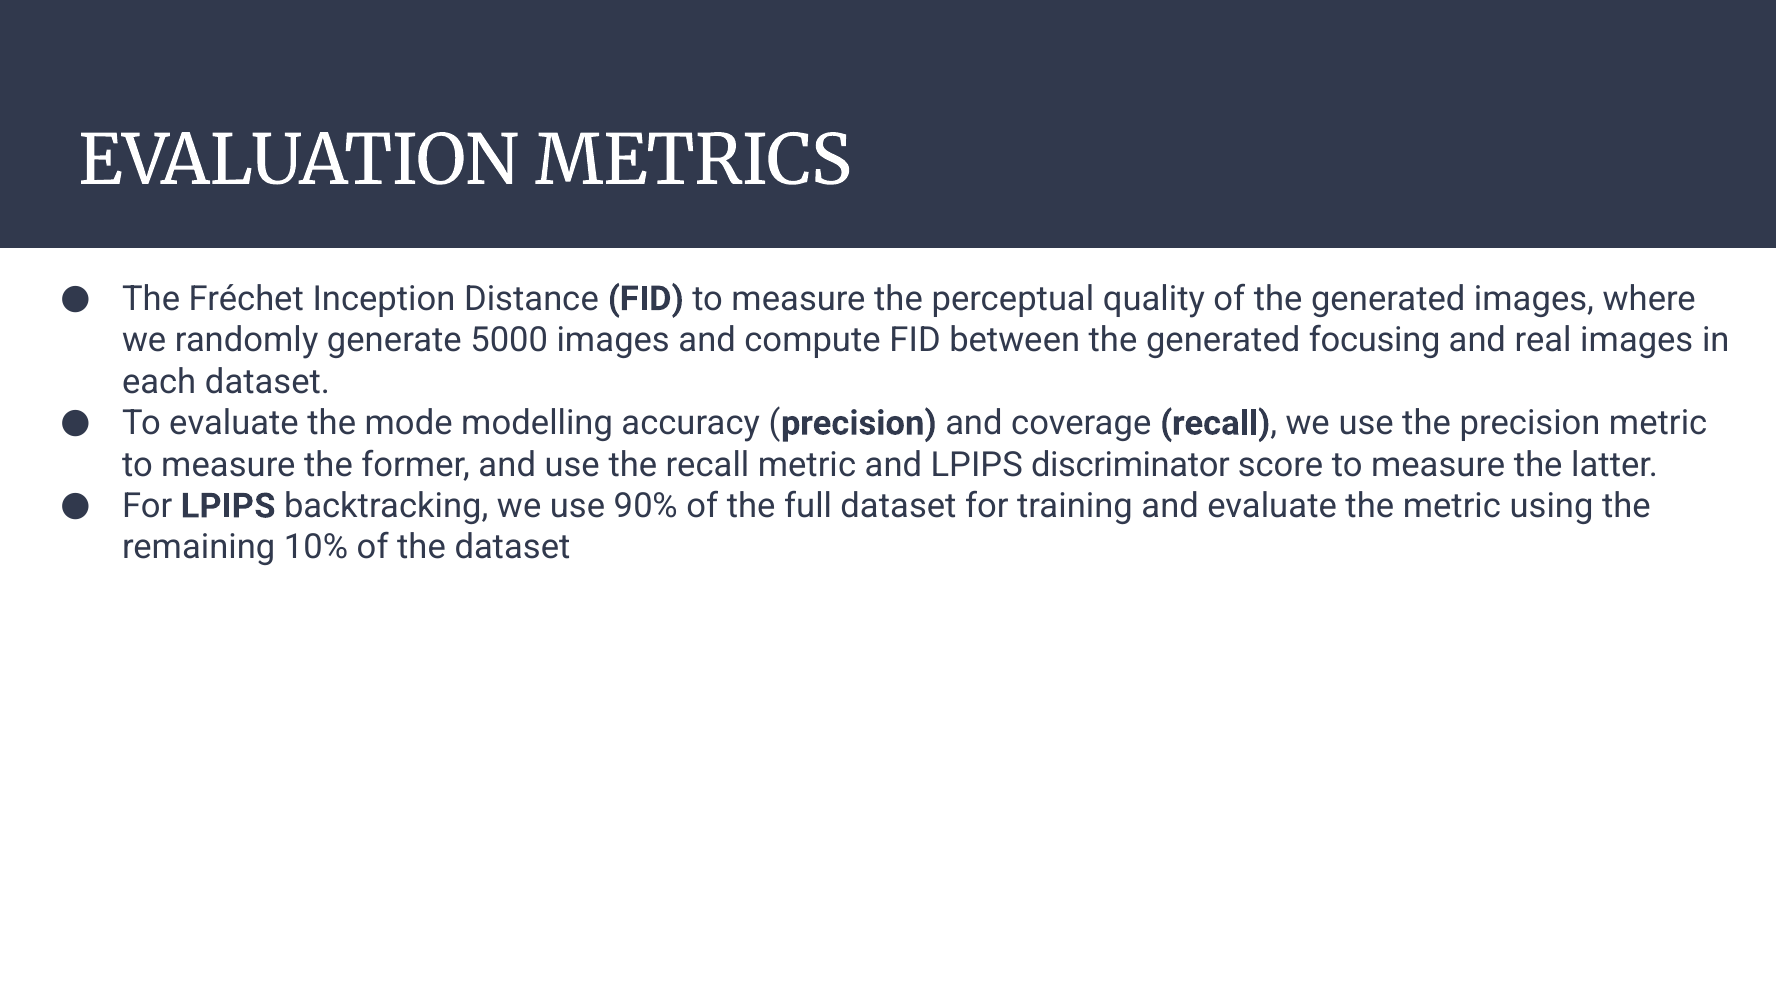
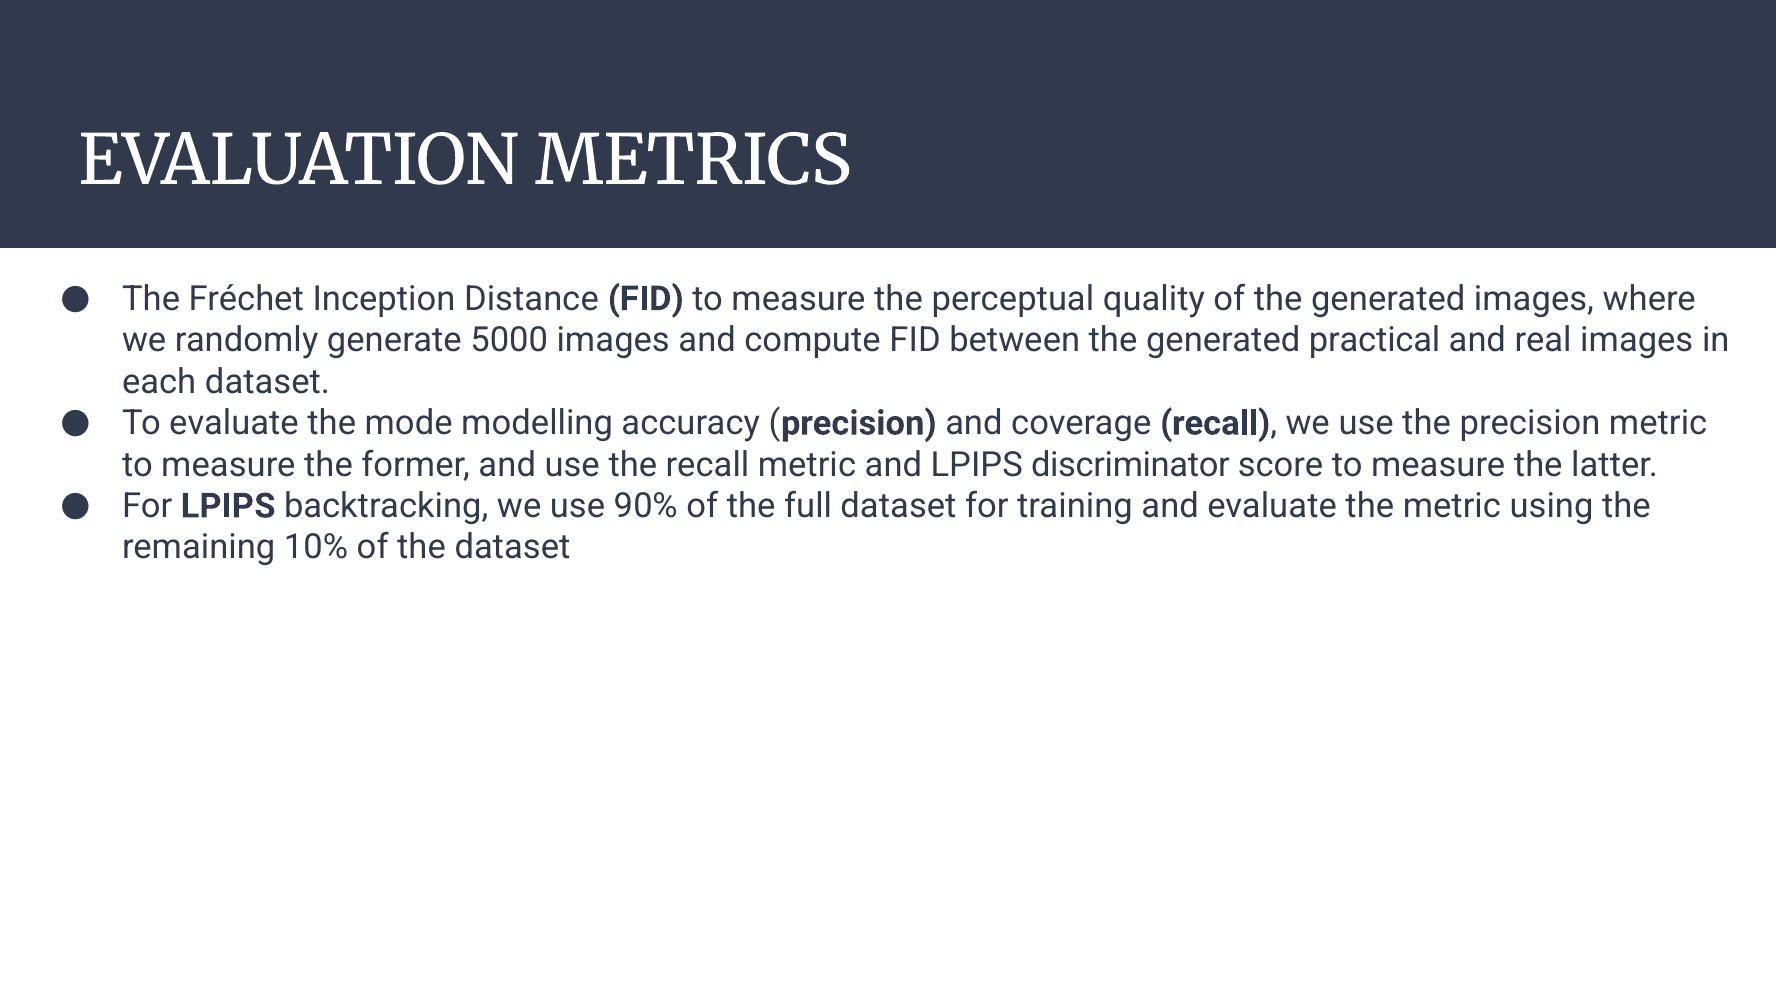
focusing: focusing -> practical (1375, 340)
